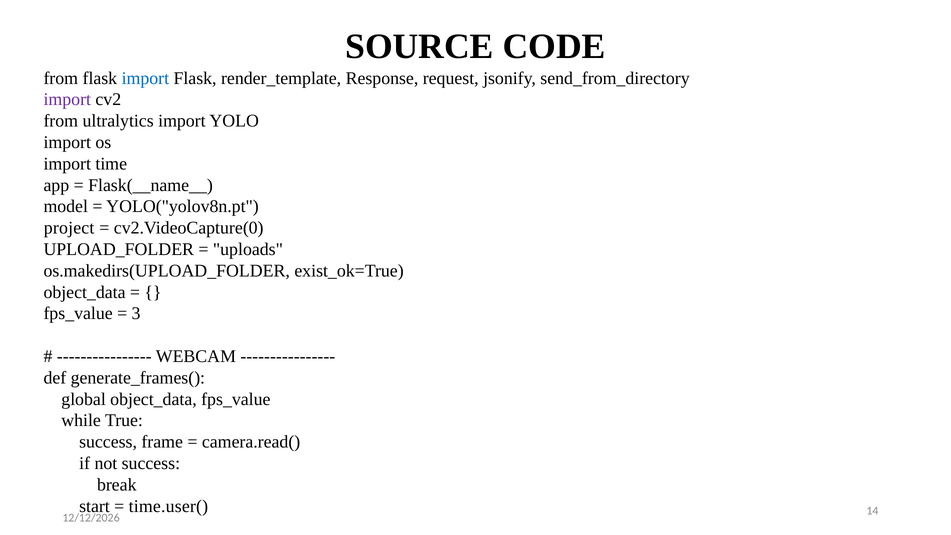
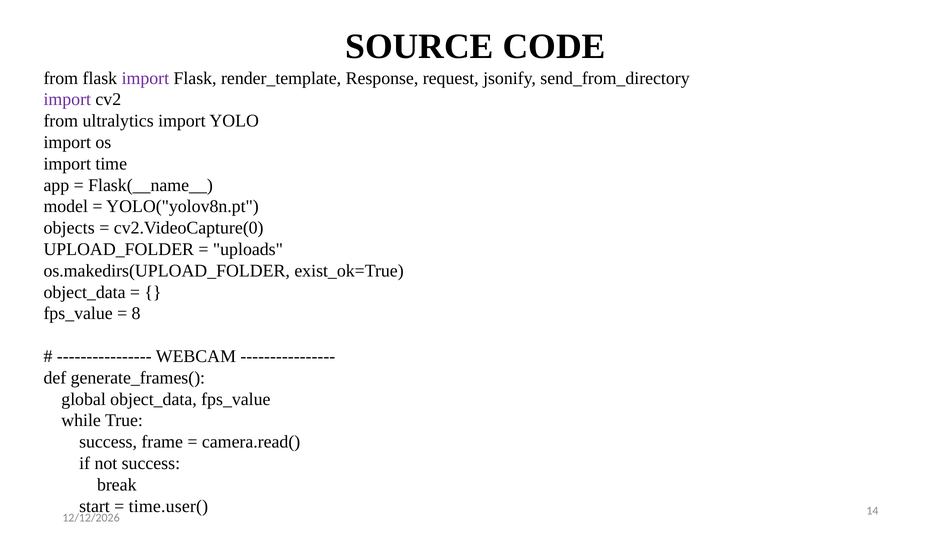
import colour: blue -> purple (145, 78)
project: project -> objects (69, 228)
3: 3 -> 8 (136, 314)
